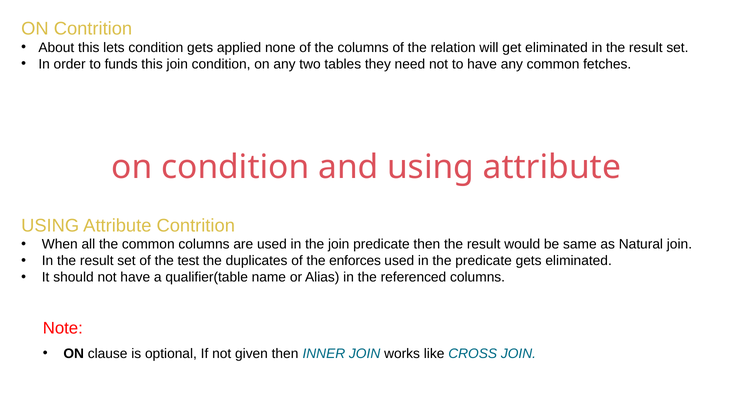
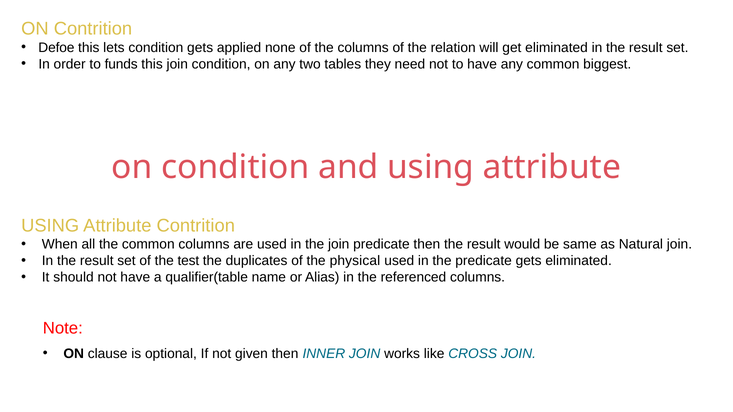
About: About -> Defoe (56, 48)
fetches: fetches -> biggest (607, 64)
enforces: enforces -> physical (355, 261)
